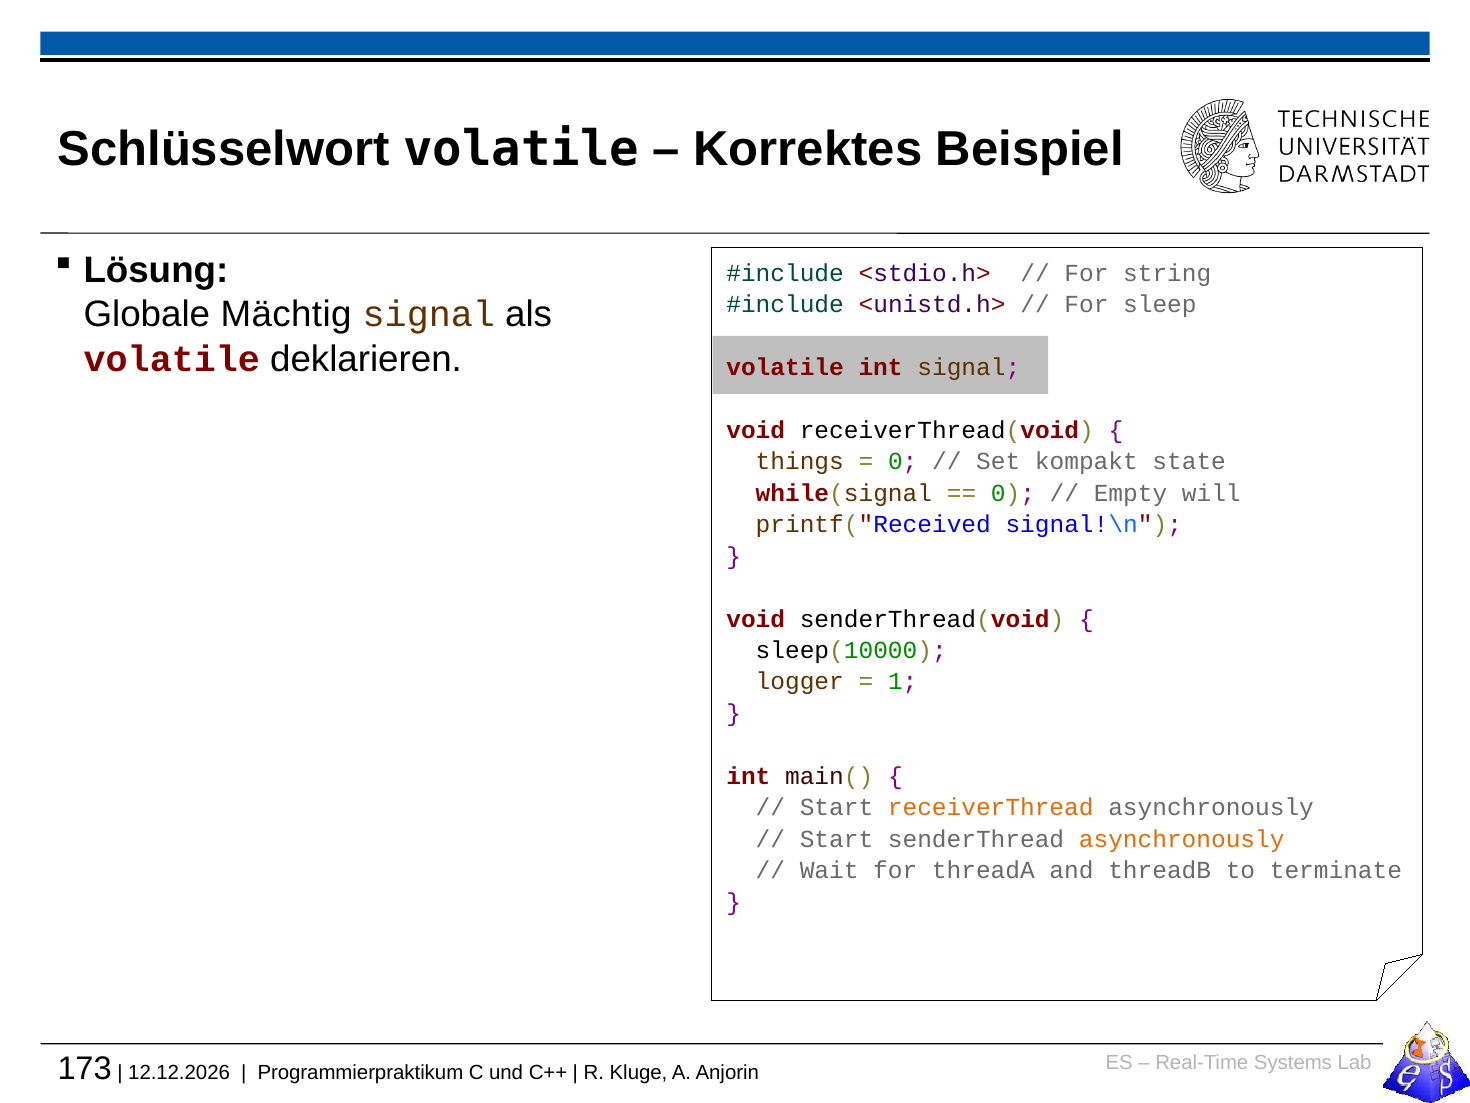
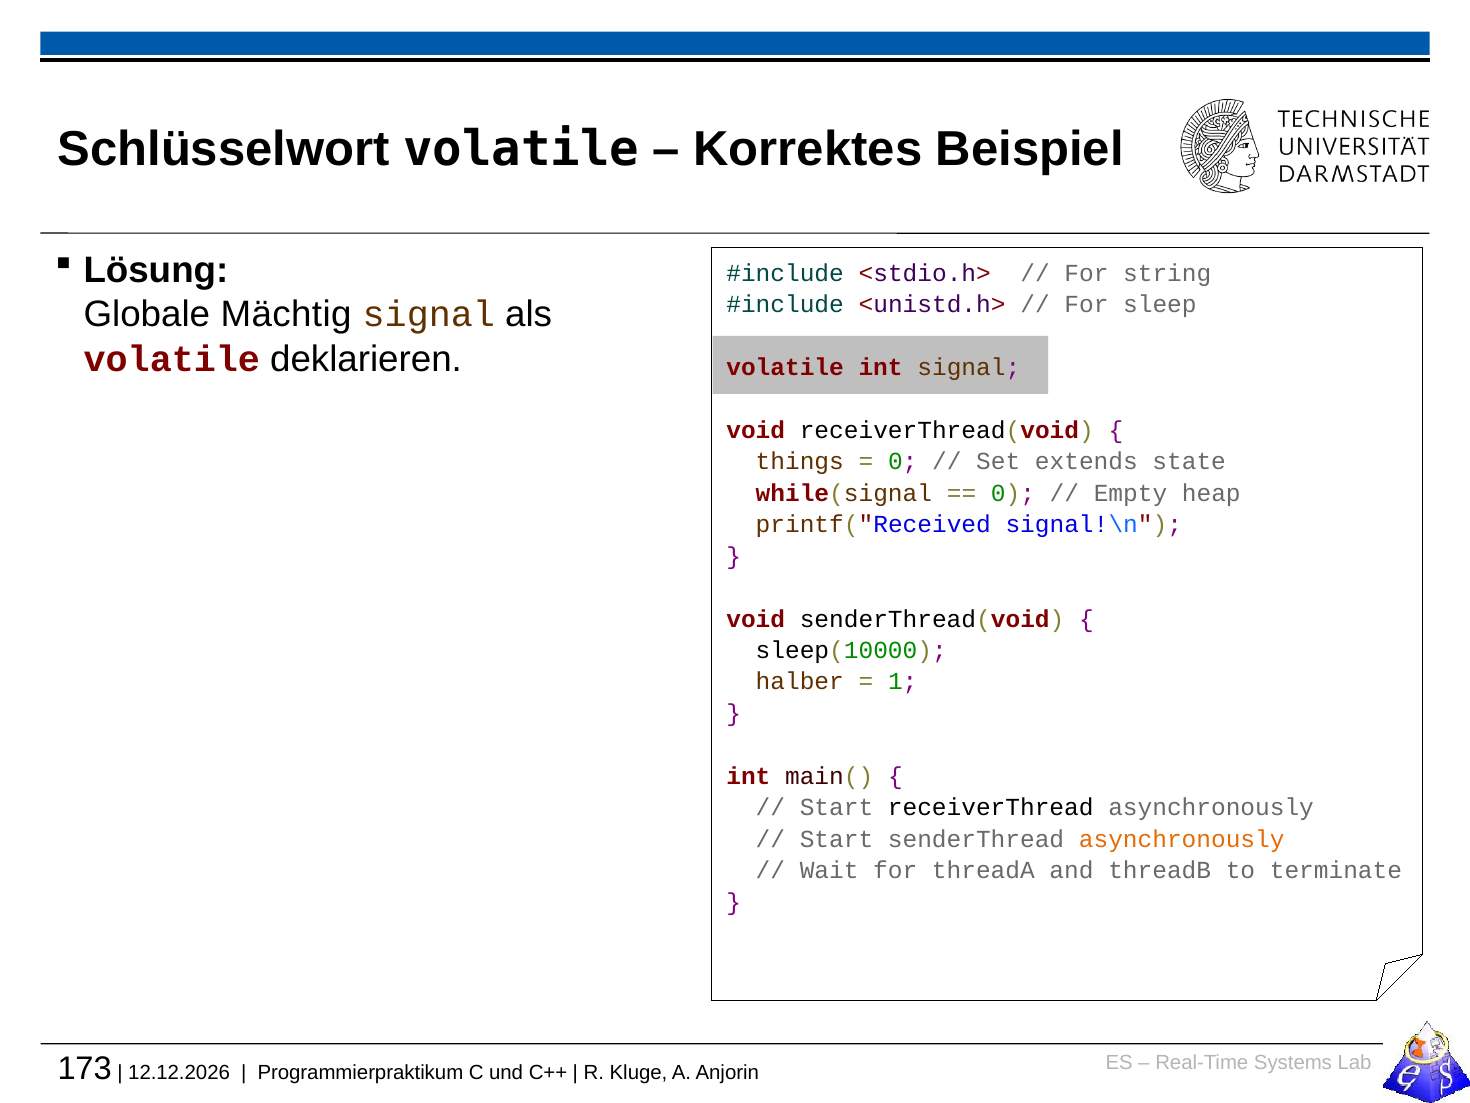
kompakt: kompakt -> extends (1086, 462)
will: will -> heap (1211, 493)
logger: logger -> halber (800, 682)
receiverThread colour: orange -> black (991, 807)
